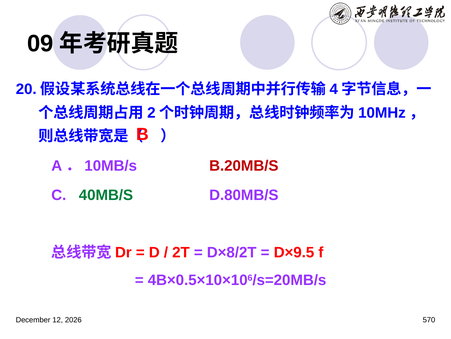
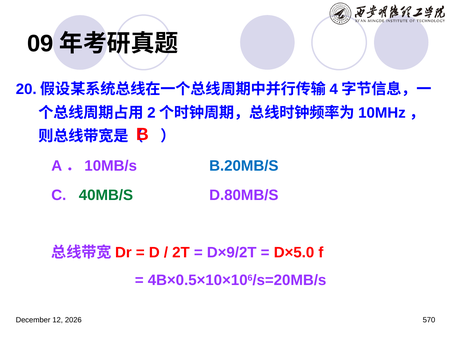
B.20MB/S colour: red -> blue (244, 165)
D×8/2T: D×8/2T -> D×9/2T (232, 252)
D×9.5: D×9.5 -> D×5.0 (294, 252)
